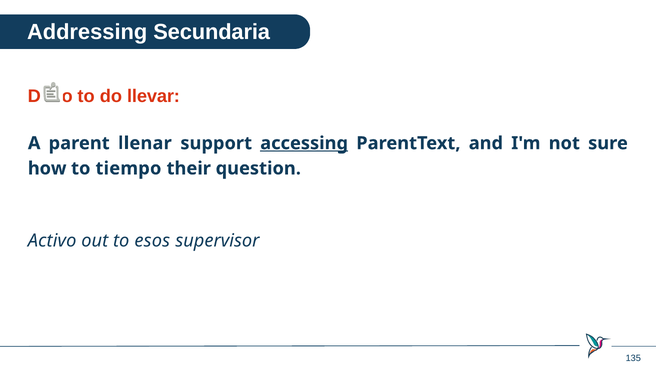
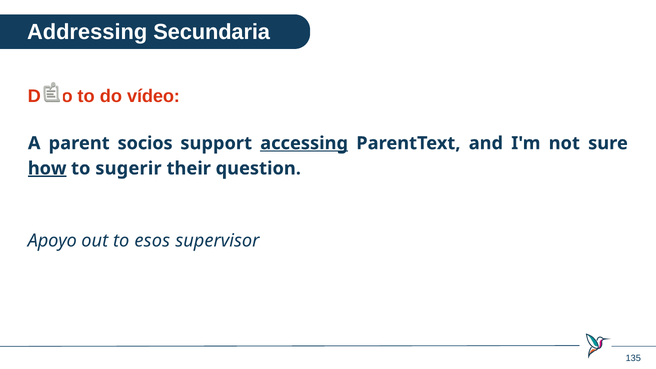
llevar: llevar -> vídeo (153, 96)
llenar: llenar -> socios (145, 143)
how underline: none -> present (47, 168)
tiempo: tiempo -> sugerir (128, 168)
Activo: Activo -> Apoyo (52, 241)
